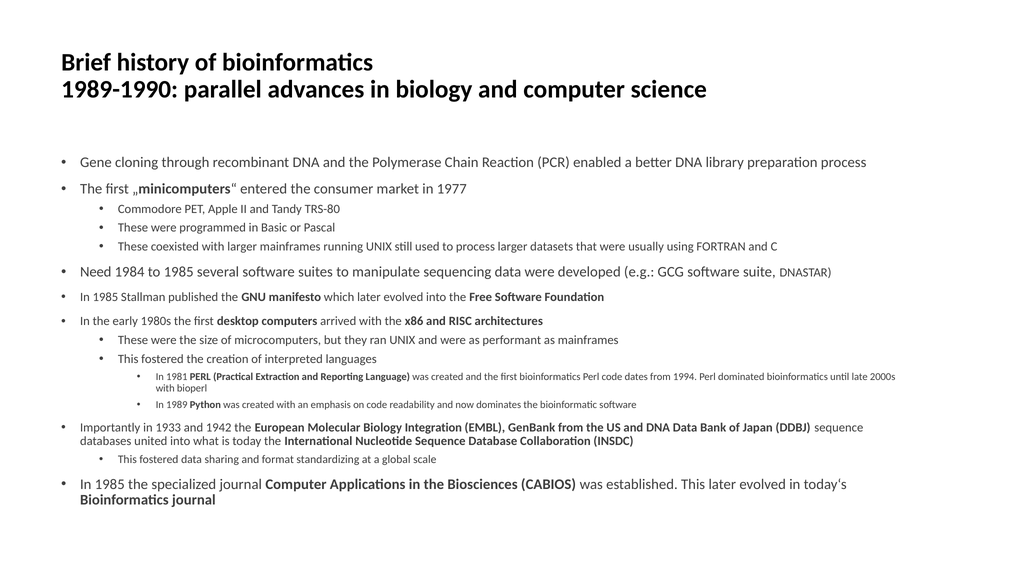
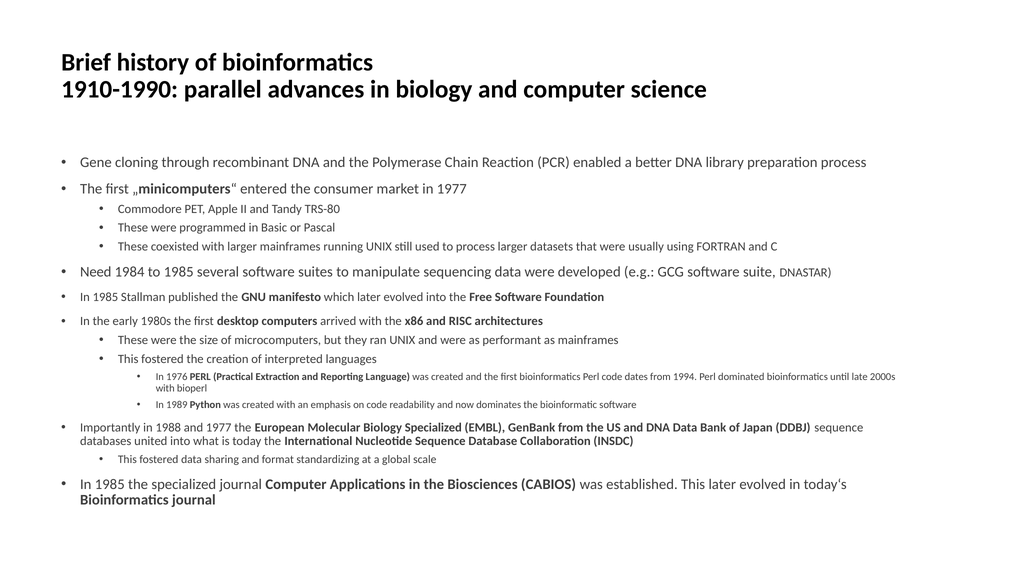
1989-1990: 1989-1990 -> 1910-1990 (120, 90)
1981: 1981 -> 1976 (177, 377)
1933: 1933 -> 1988 (168, 428)
and 1942: 1942 -> 1977 (219, 428)
Biology Integration: Integration -> Specialized (433, 428)
